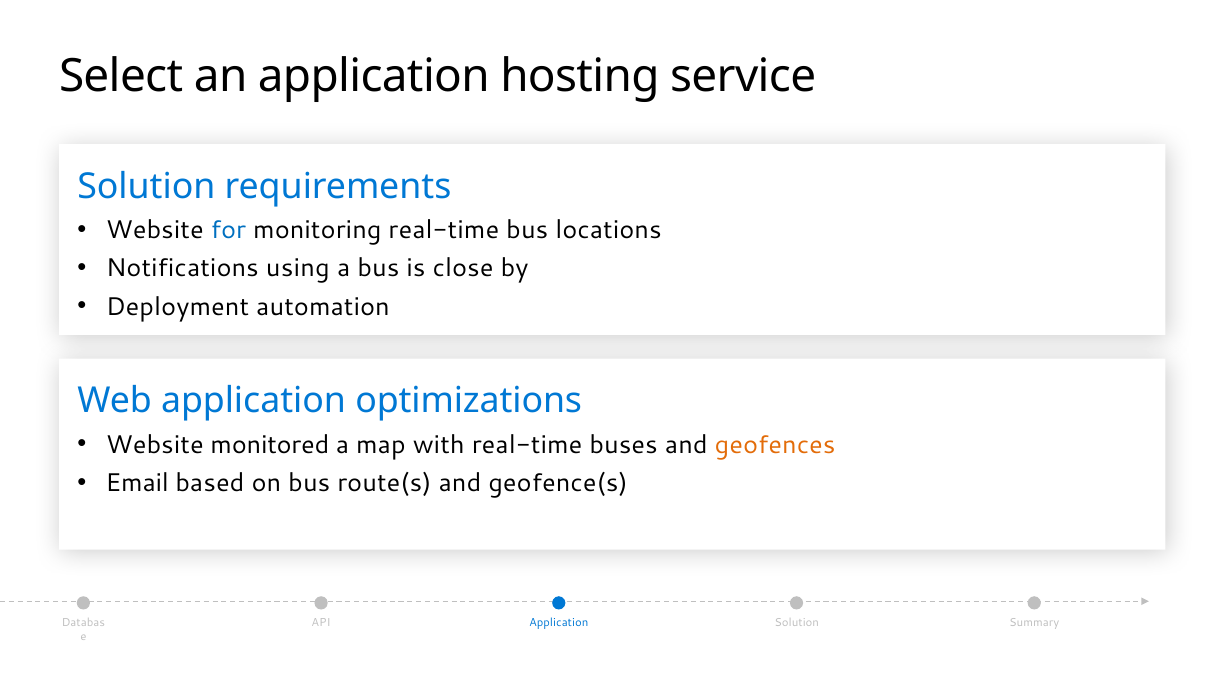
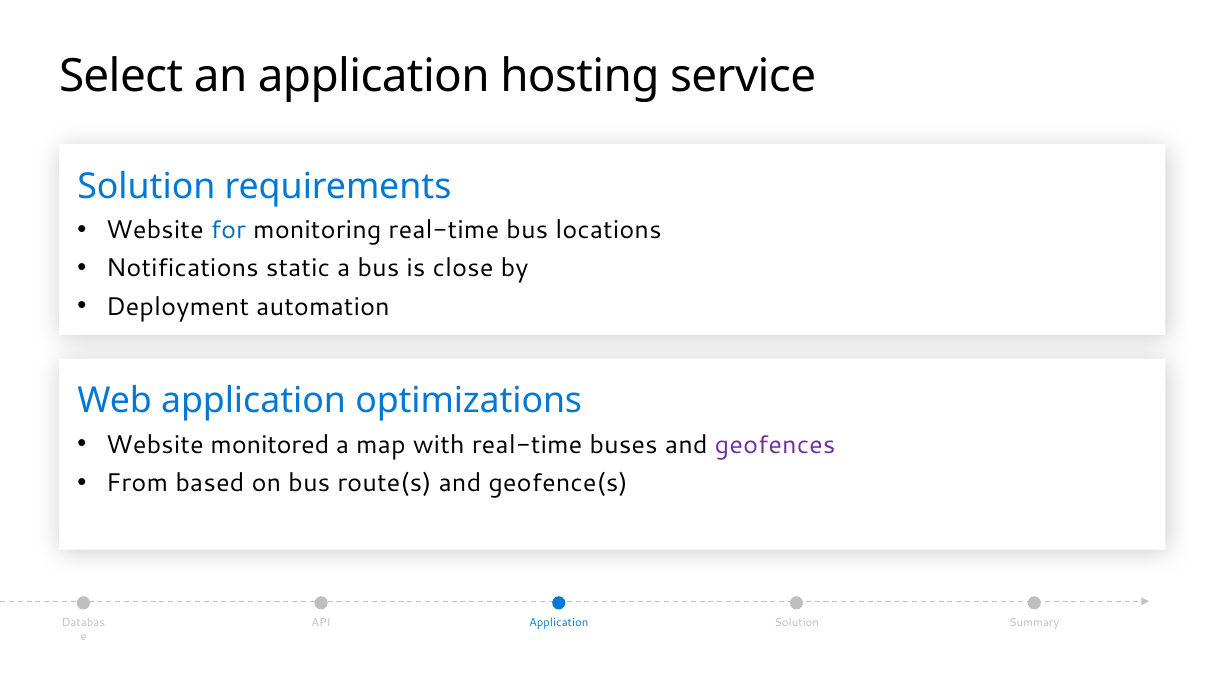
using: using -> static (298, 268)
geofences colour: orange -> purple (775, 444)
Email: Email -> From (137, 483)
